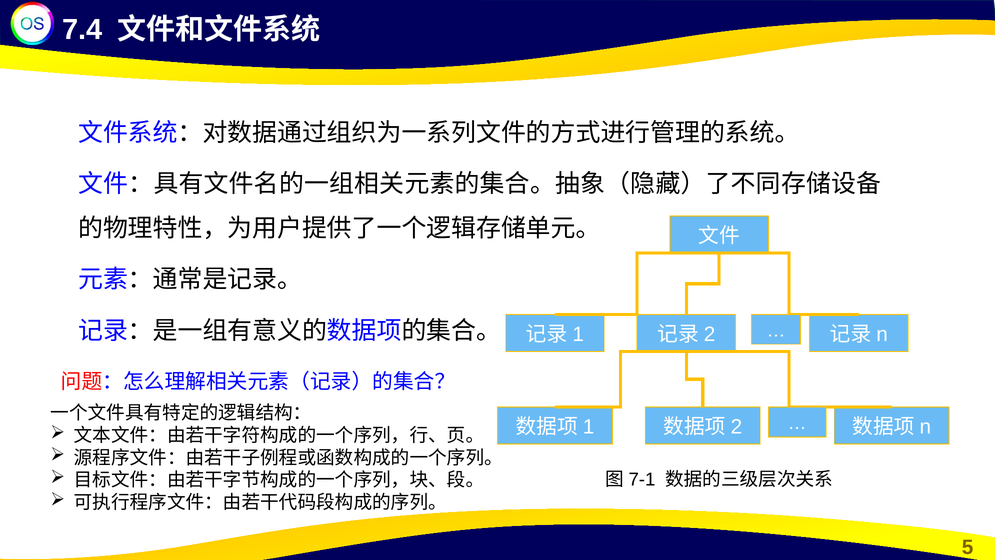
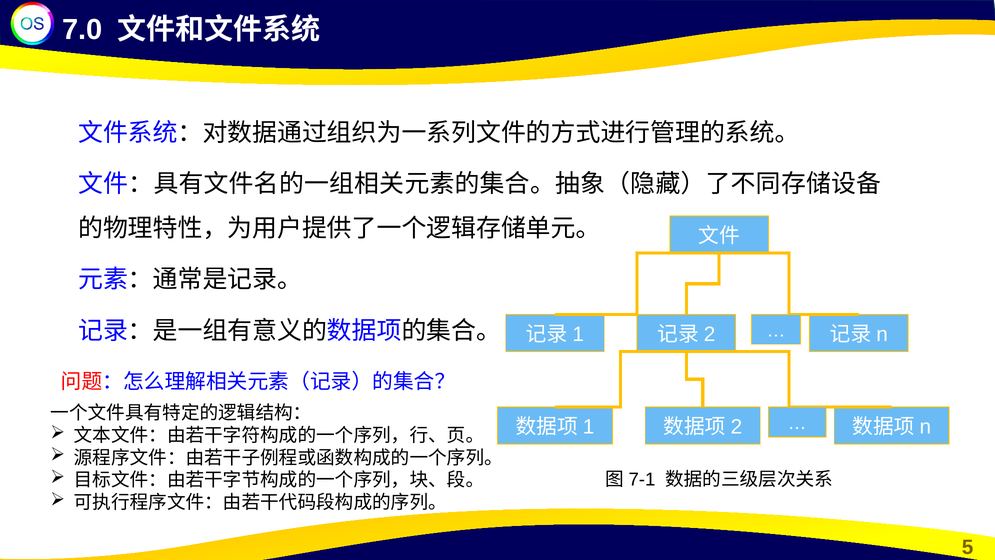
7.4: 7.4 -> 7.0 (82, 30)
